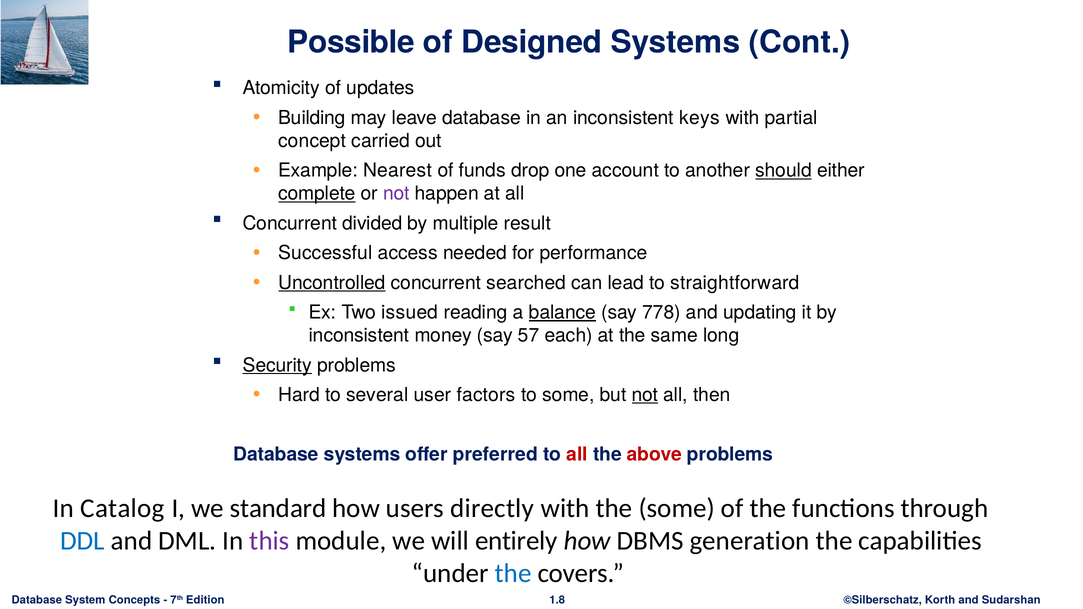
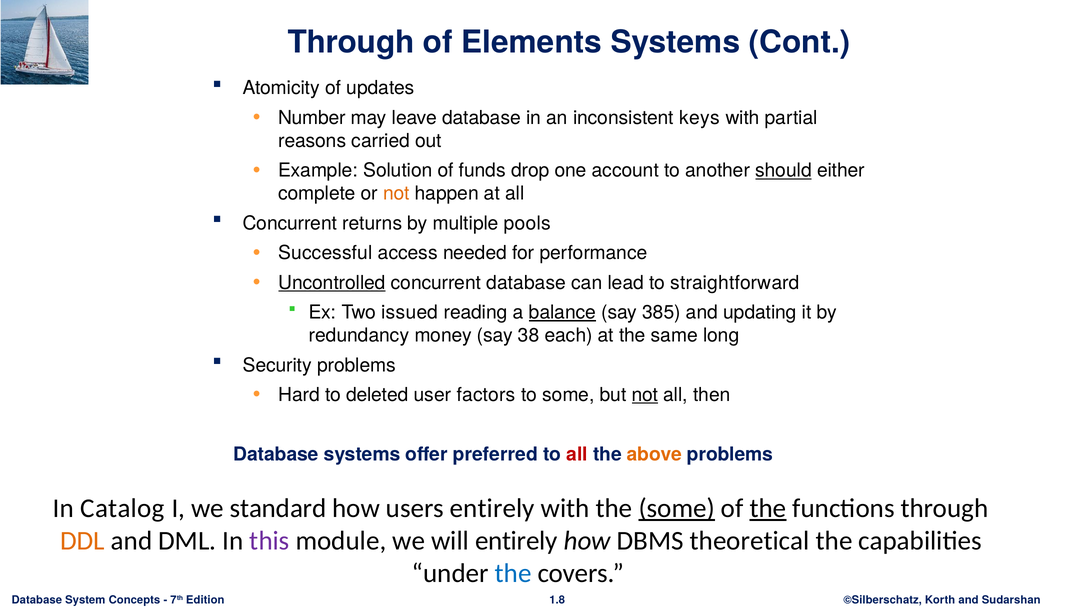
Possible: Possible -> Through (351, 42)
Designed: Designed -> Elements (532, 42)
Building: Building -> Number (312, 118)
concept: concept -> reasons (312, 141)
Nearest: Nearest -> Solution (398, 171)
complete underline: present -> none (317, 194)
not colour: purple -> orange (396, 194)
divided: divided -> returns (372, 223)
result: result -> pools (527, 223)
concurrent searched: searched -> database (526, 283)
778: 778 -> 385 (661, 313)
inconsistent: inconsistent -> redundancy (359, 336)
57: 57 -> 38 (529, 336)
Security underline: present -> none (277, 365)
several: several -> deleted (377, 395)
above colour: red -> orange (654, 454)
users directly: directly -> entirely (492, 509)
some underline: none -> present (677, 509)
the underline: none -> present (768, 509)
DDL colour: blue -> orange (82, 541)
generation: generation -> theoretical (750, 541)
